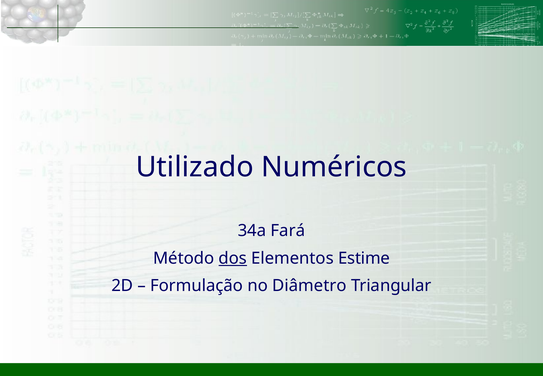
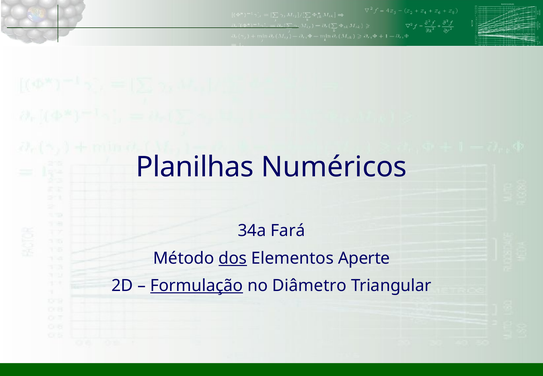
Utilizado: Utilizado -> Planilhas (195, 167)
Estime: Estime -> Aperte (364, 258)
Formulação underline: none -> present (197, 286)
